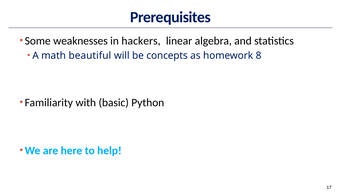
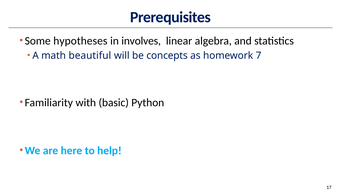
weaknesses: weaknesses -> hypotheses (80, 41)
hackers: hackers -> involves (141, 41)
8: 8 -> 7 (259, 56)
